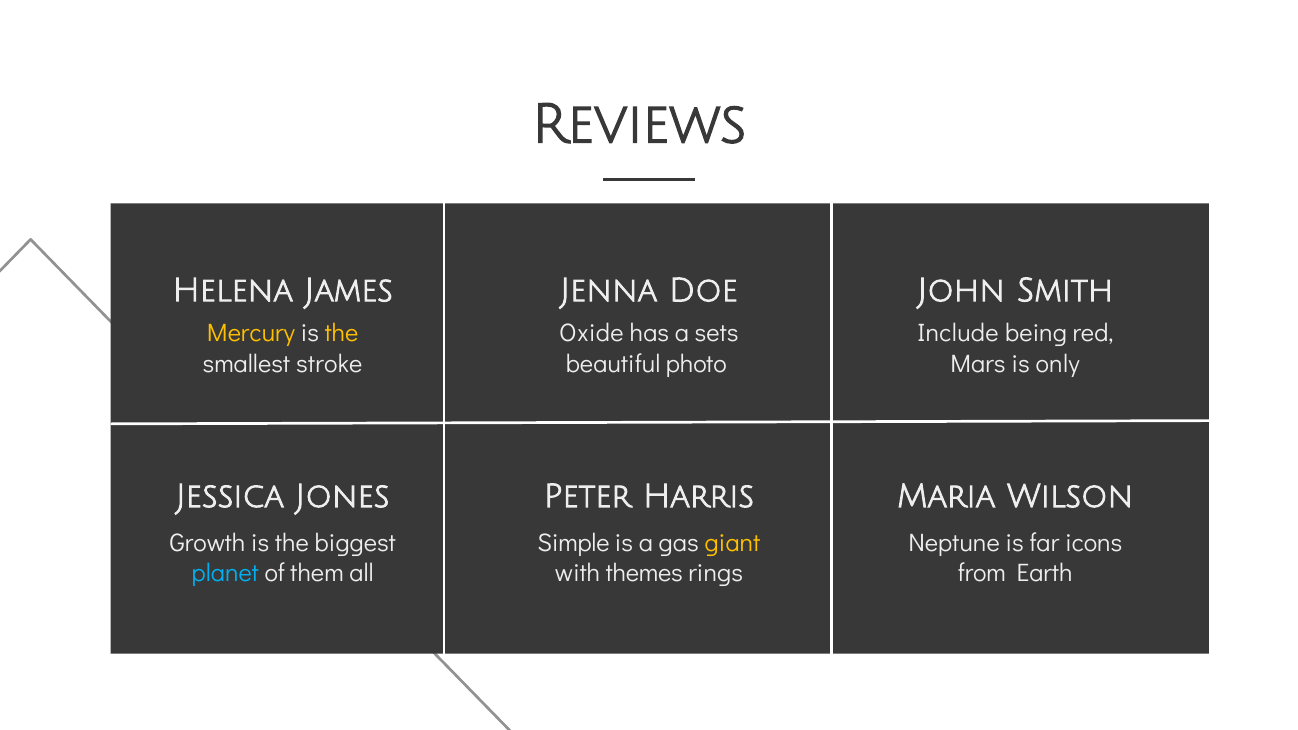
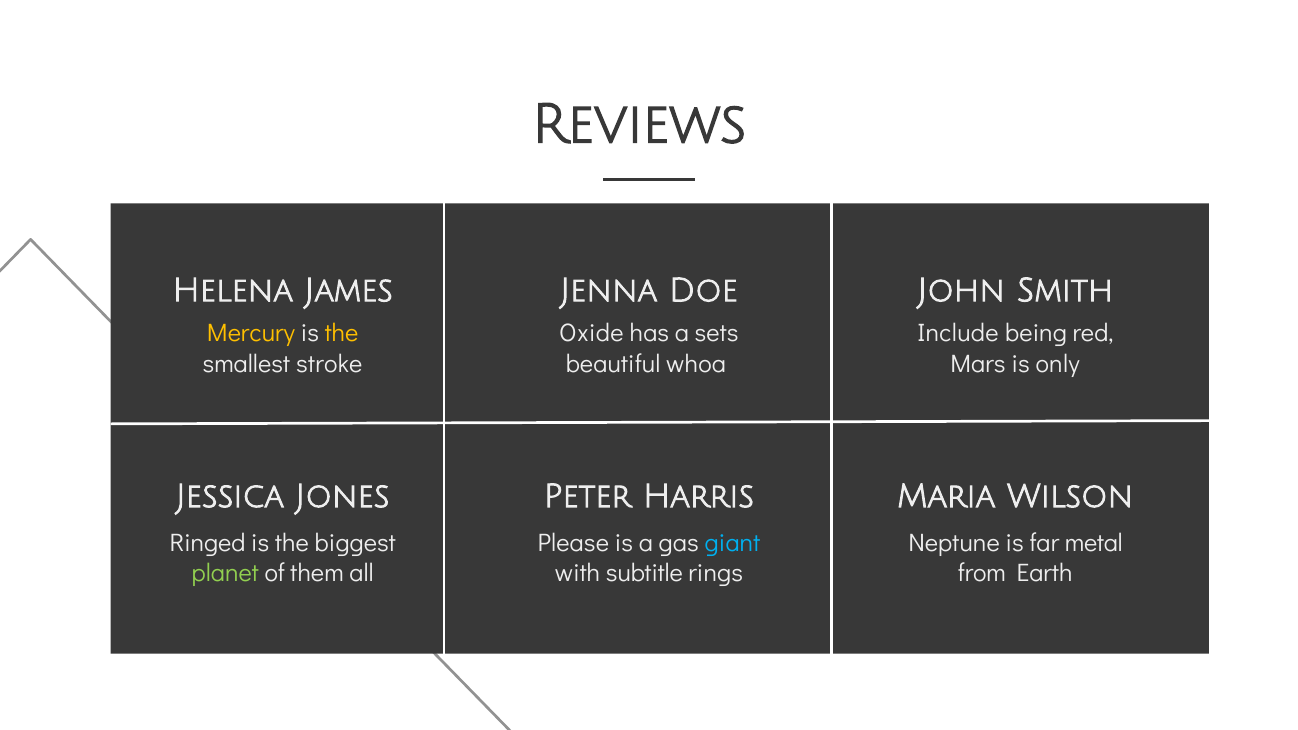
photo: photo -> whoa (696, 364)
Growth: Growth -> Ringed (208, 543)
Simple: Simple -> Please (573, 543)
giant colour: yellow -> light blue (732, 543)
icons: icons -> metal (1094, 543)
planet colour: light blue -> light green (225, 573)
themes: themes -> subtitle (644, 573)
